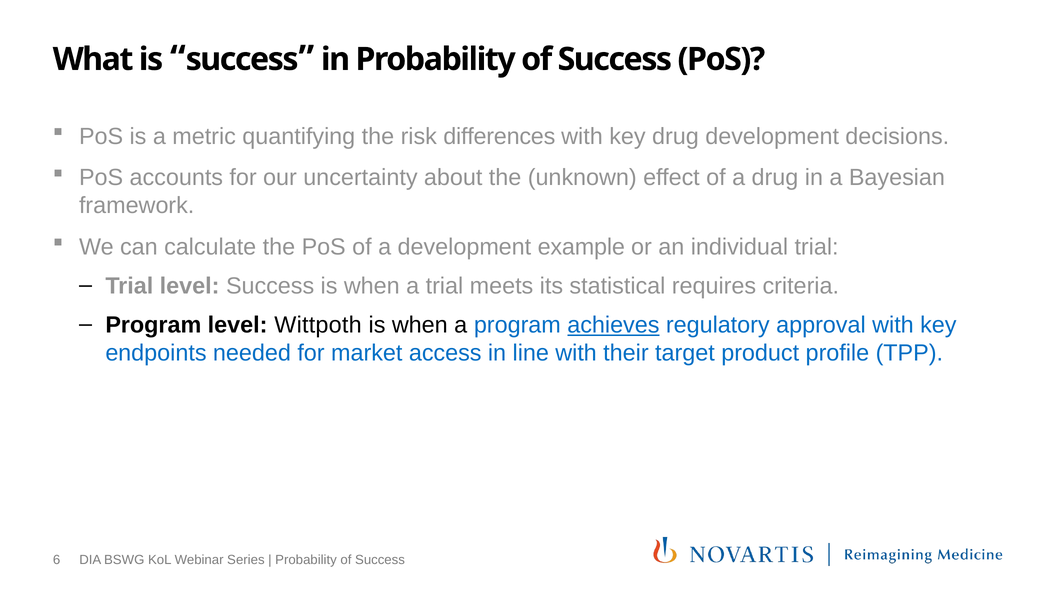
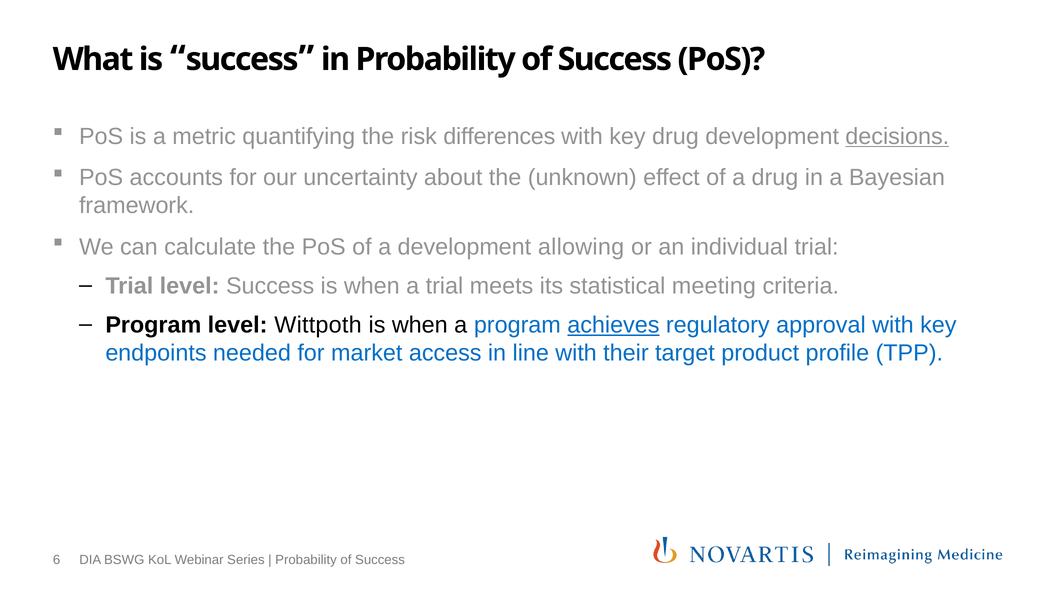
decisions underline: none -> present (897, 136)
example: example -> allowing (581, 247)
requires: requires -> meeting (714, 286)
